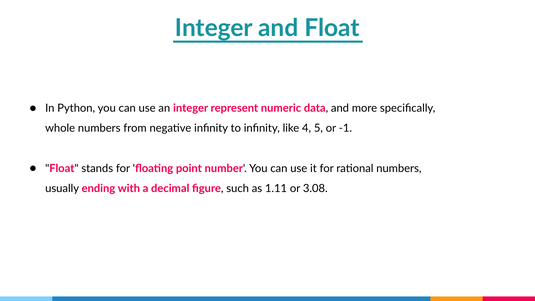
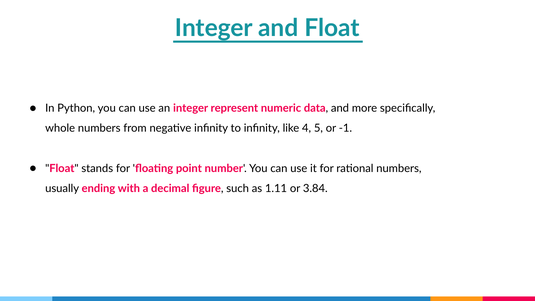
3.08: 3.08 -> 3.84 (315, 188)
